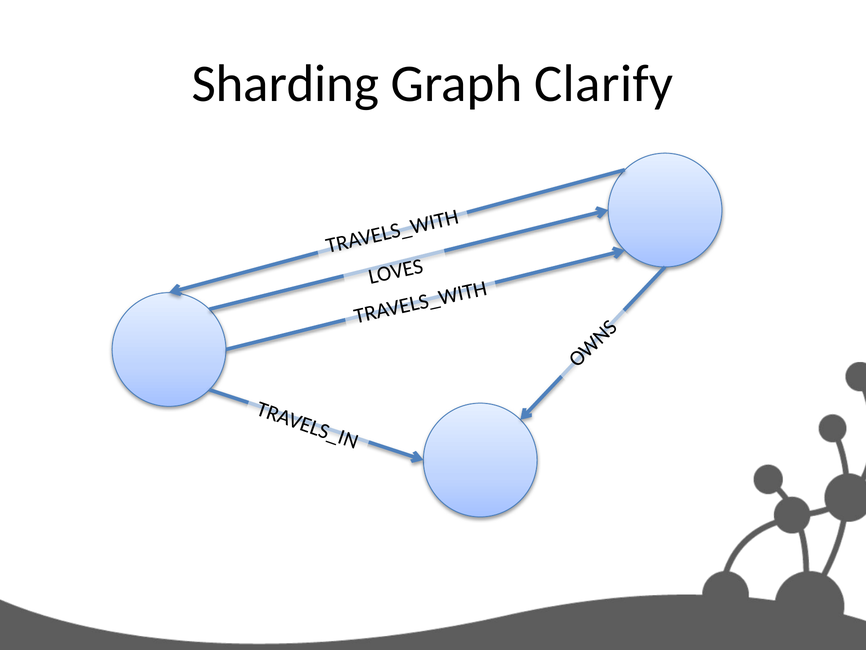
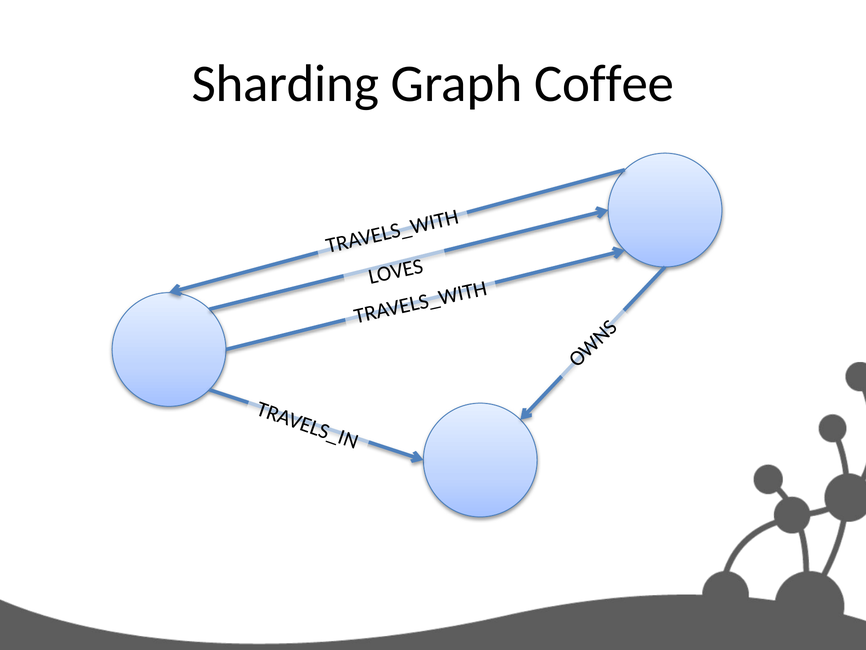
Clarify: Clarify -> Coffee (604, 84)
